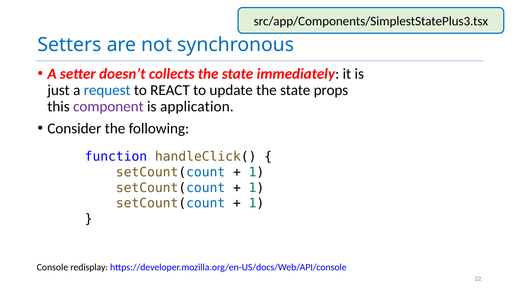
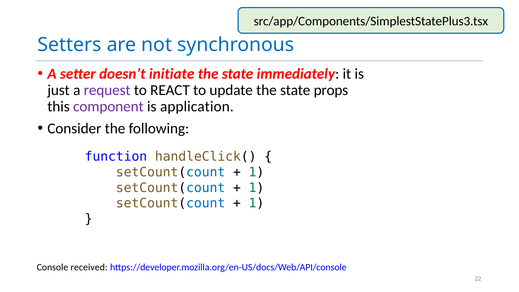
collects: collects -> initiate (172, 74)
request colour: blue -> purple (107, 90)
redisplay: redisplay -> received (89, 267)
